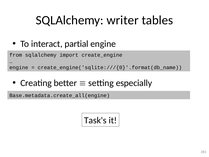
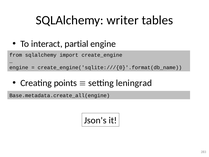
better: better -> points (65, 83)
especially: especially -> leningrad (134, 83)
Task's: Task's -> Json's (95, 120)
